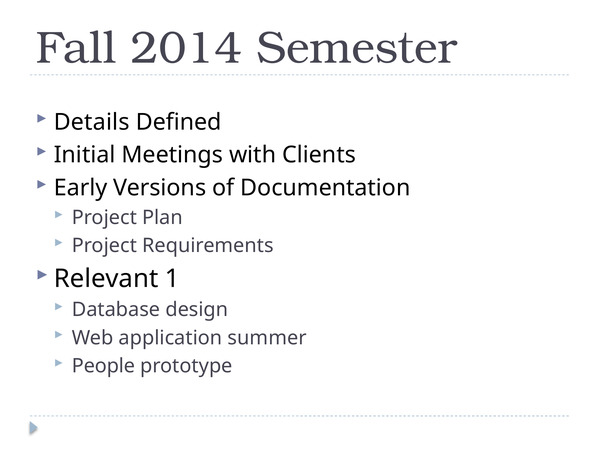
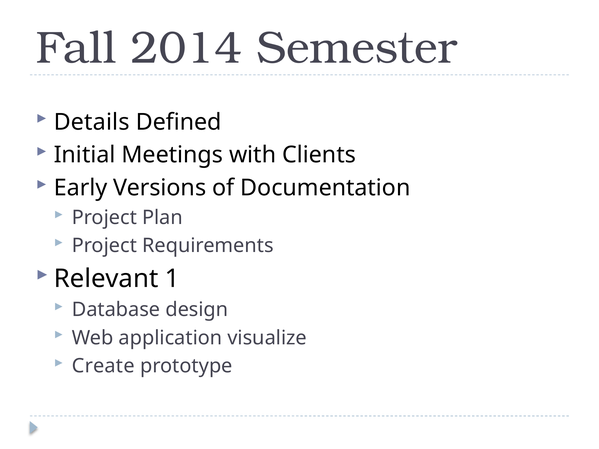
summer: summer -> visualize (267, 338)
People: People -> Create (103, 366)
